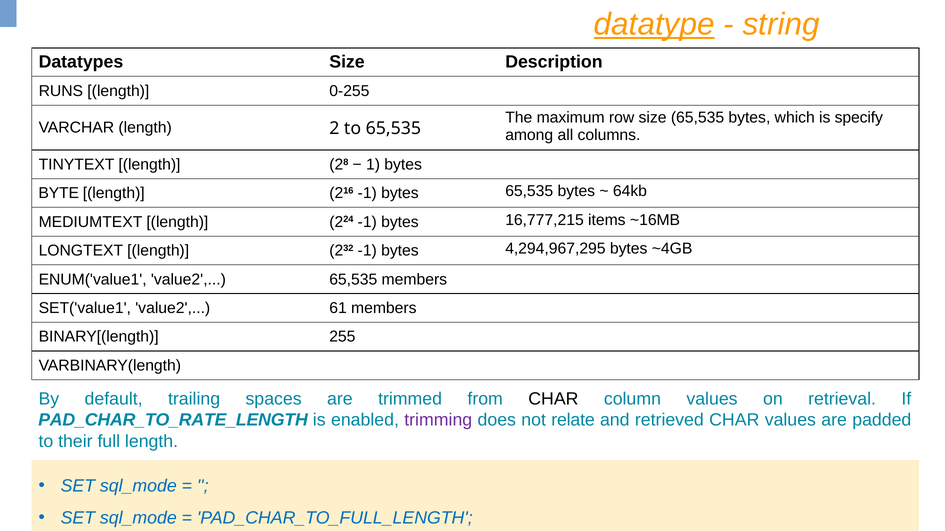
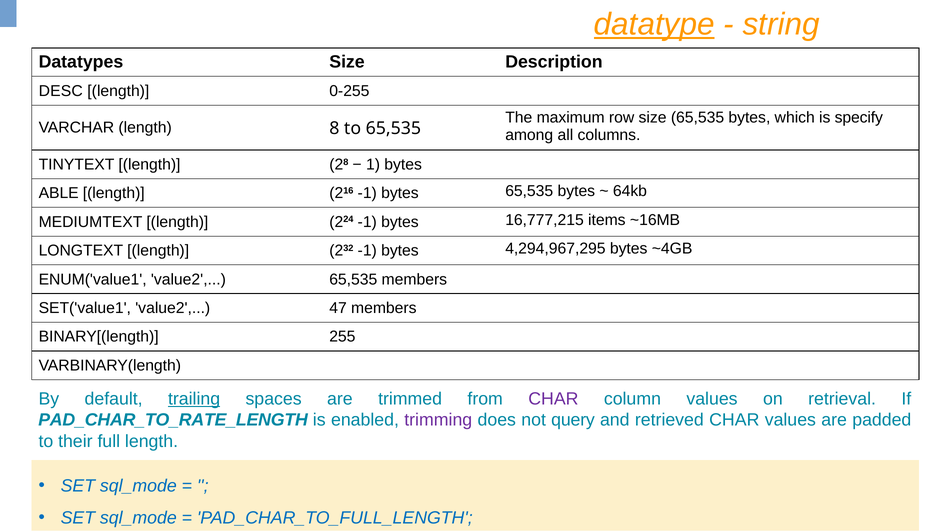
RUNS: RUNS -> DESC (61, 91)
2: 2 -> 8 (334, 129)
BYTE: BYTE -> ABLE (59, 193)
61: 61 -> 47 (338, 308)
trailing underline: none -> present (194, 399)
CHAR colour: black -> purple (553, 399)
relate: relate -> query (573, 421)
